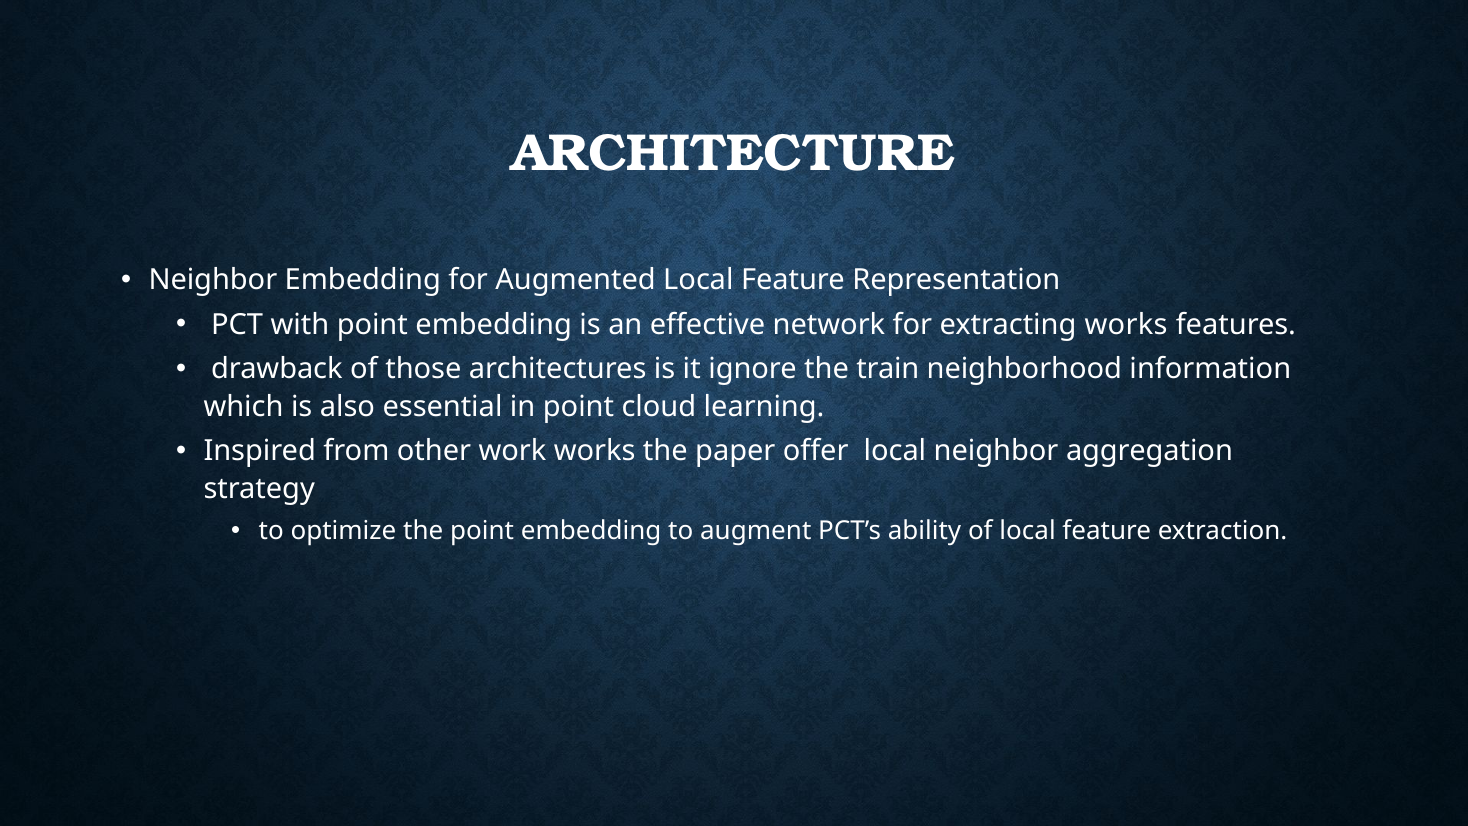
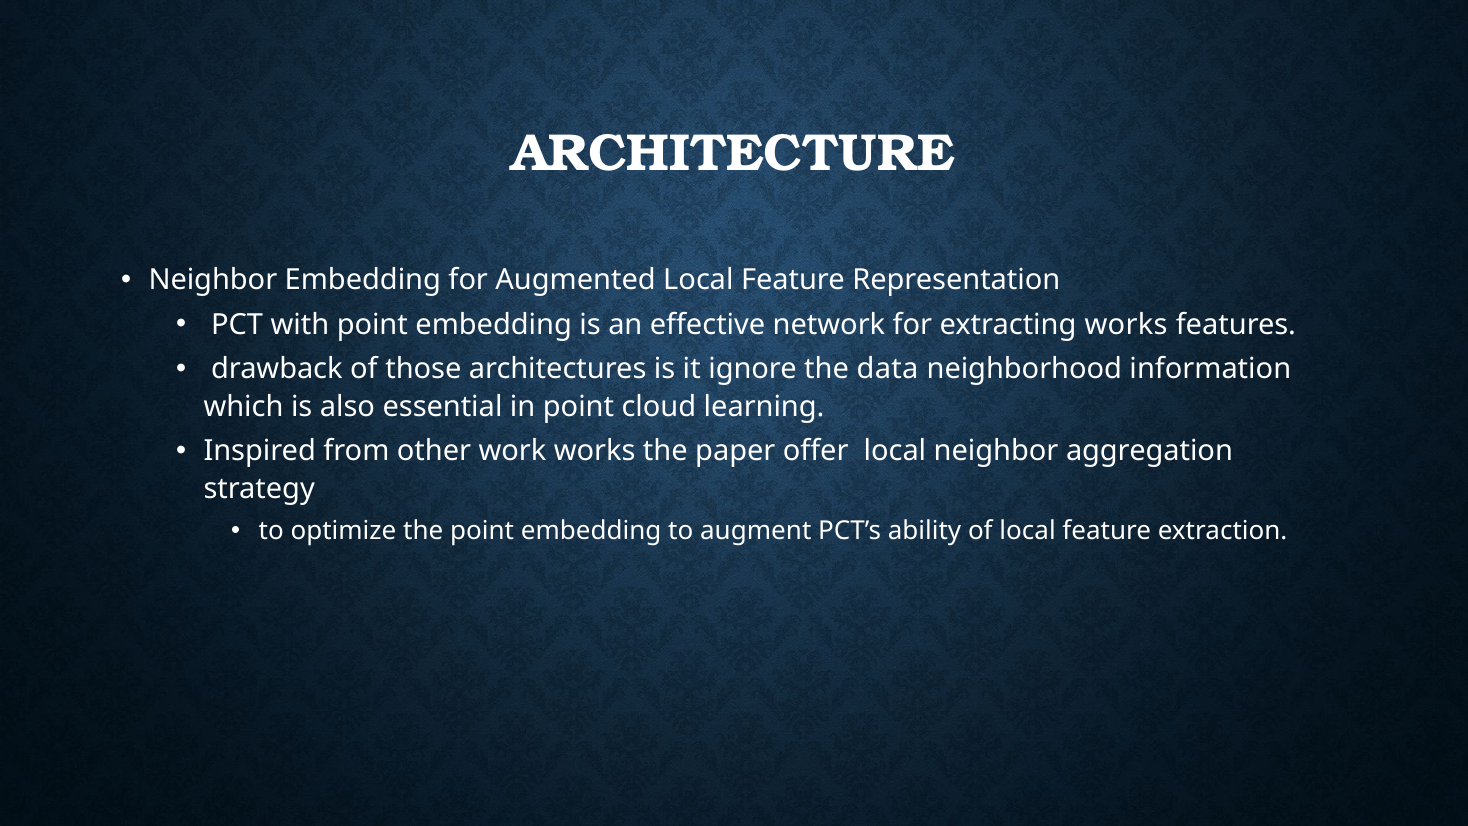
train: train -> data (888, 369)
